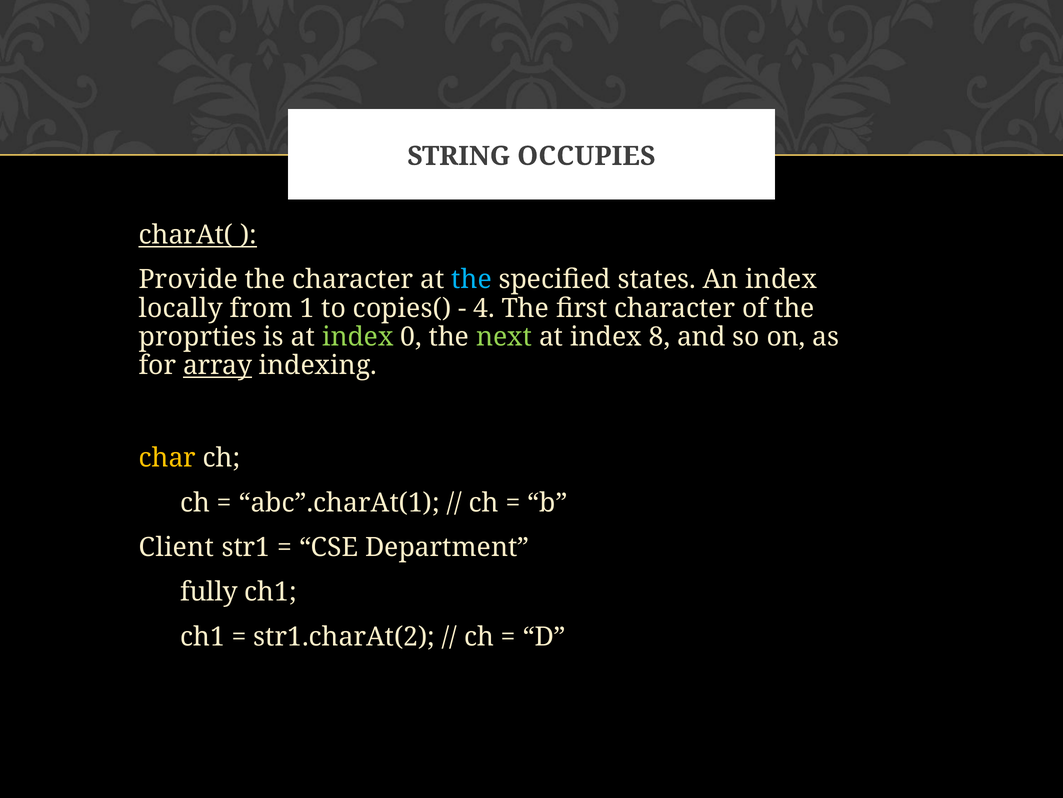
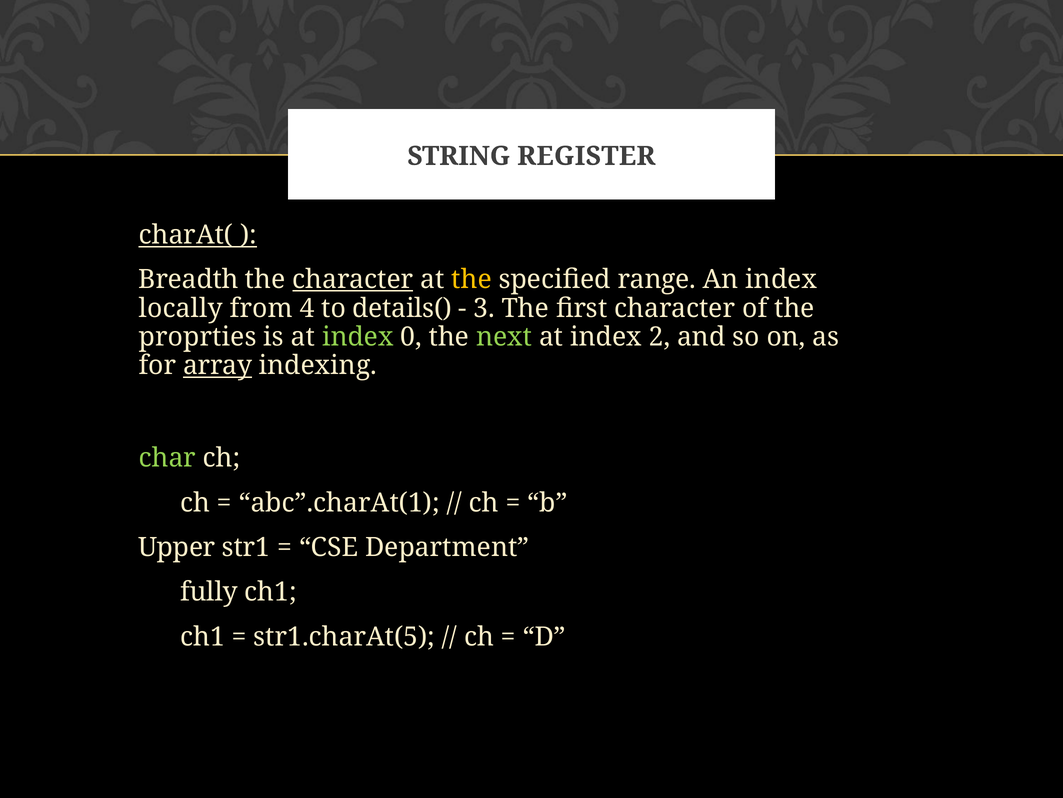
OCCUPIES: OCCUPIES -> REGISTER (586, 156)
Provide: Provide -> Breadth (189, 279)
character underline: none -> present (353, 279)
the colour: light blue -> yellow (472, 279)
states: states -> range (657, 279)
1: 1 -> 4 (307, 308)
copies(: copies( -> details( (402, 308)
4: 4 -> 3 (484, 308)
8: 8 -> 2 (659, 337)
char colour: yellow -> light green (167, 458)
Client: Client -> Upper (177, 547)
str1.charAt(2: str1.charAt(2 -> str1.charAt(5 (344, 636)
